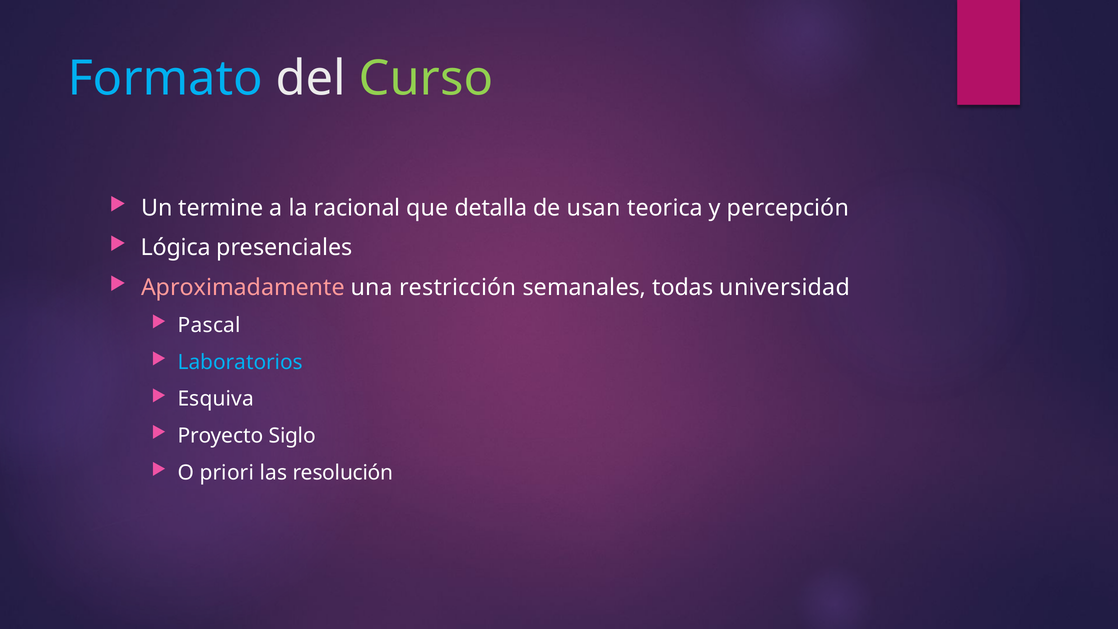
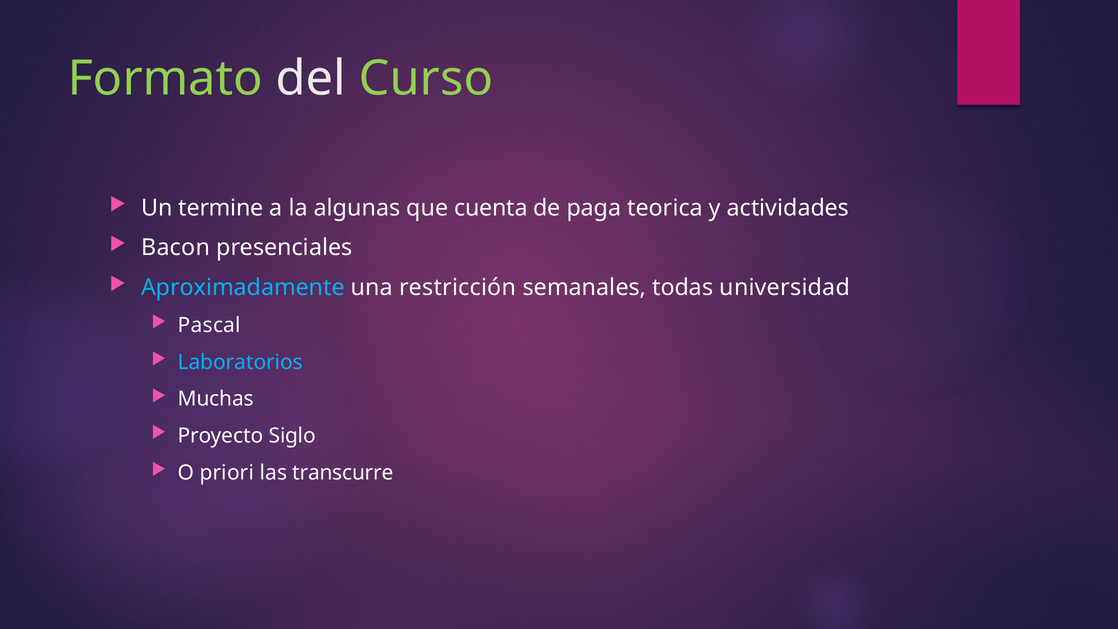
Formato colour: light blue -> light green (165, 78)
racional: racional -> algunas (357, 208)
detalla: detalla -> cuenta (491, 208)
usan: usan -> paga (594, 208)
percepción: percepción -> actividades (788, 208)
Lógica: Lógica -> Bacon (176, 248)
Aproximadamente colour: pink -> light blue (243, 287)
Esquiva: Esquiva -> Muchas (216, 399)
resolución: resolución -> transcurre (343, 473)
